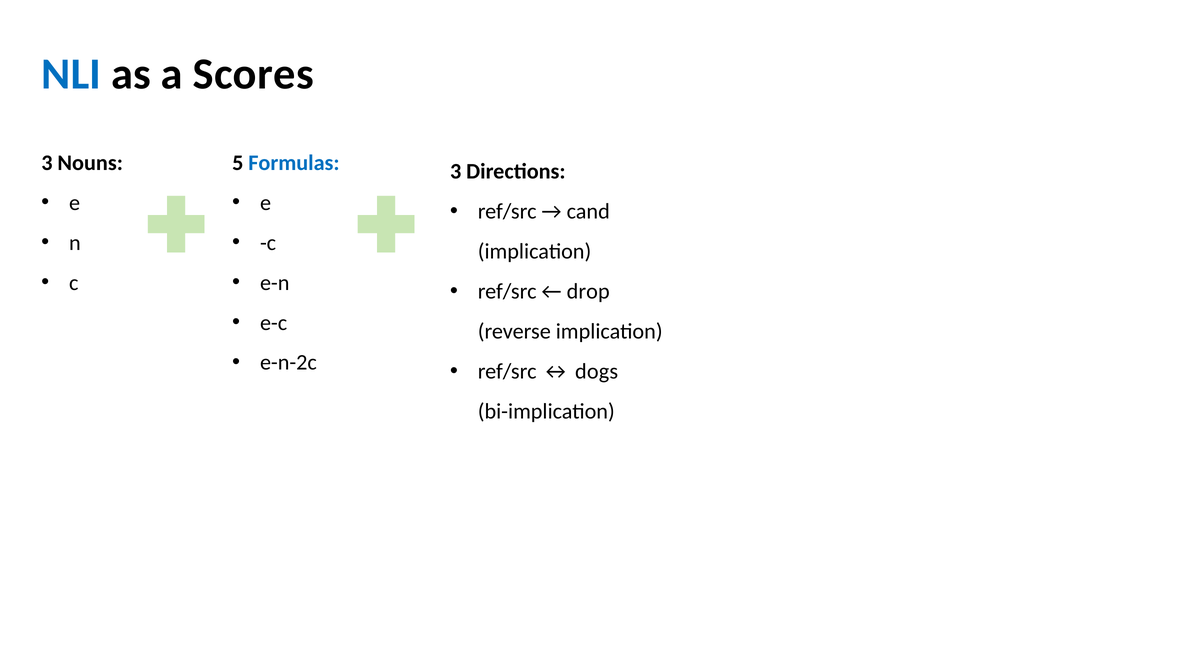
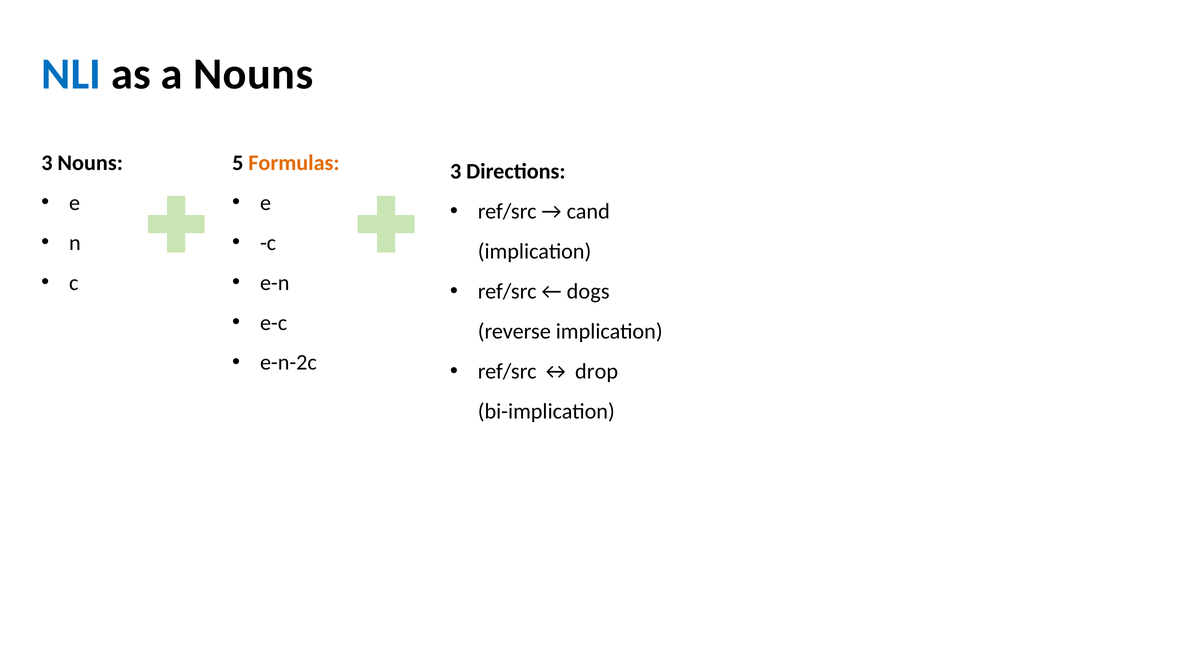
a Scores: Scores -> Nouns (253, 74)
Formulas colour: blue -> orange (294, 163)
drop: drop -> dogs (588, 292)
dogs: dogs -> drop (597, 372)
